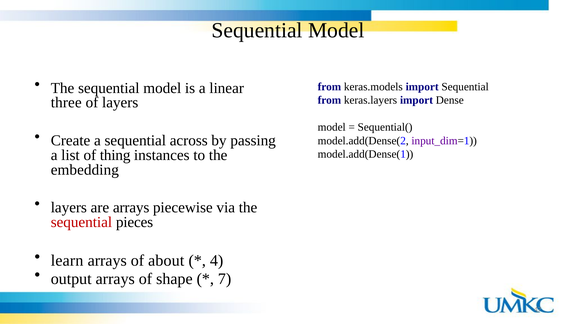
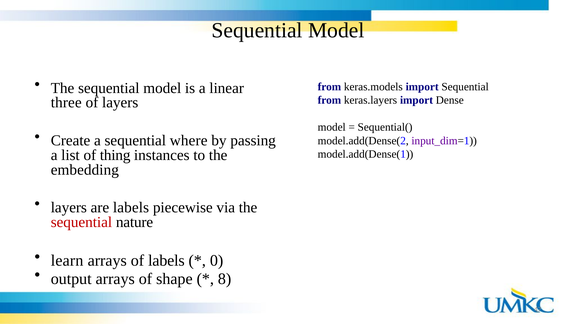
across: across -> where (189, 141)
are arrays: arrays -> labels (131, 208)
pieces: pieces -> nature (135, 222)
of about: about -> labels (166, 261)
4: 4 -> 0 (217, 261)
7: 7 -> 8 (225, 279)
